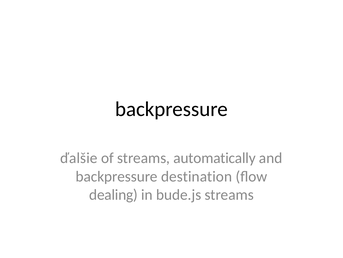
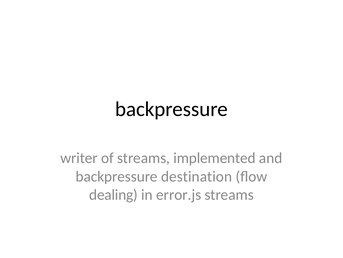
ďalšie: ďalšie -> writer (79, 158)
automatically: automatically -> implemented (215, 158)
bude.js: bude.js -> error.js (179, 194)
